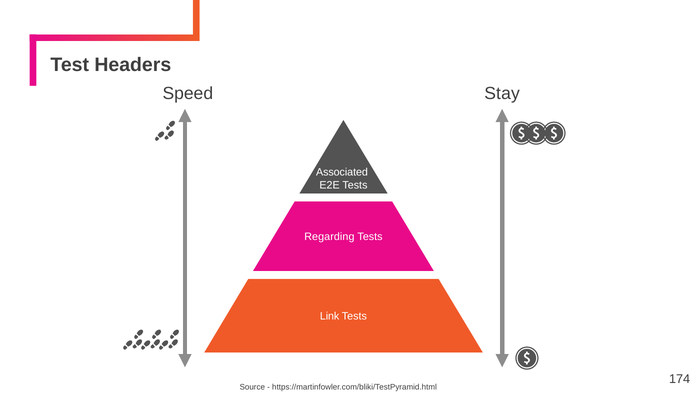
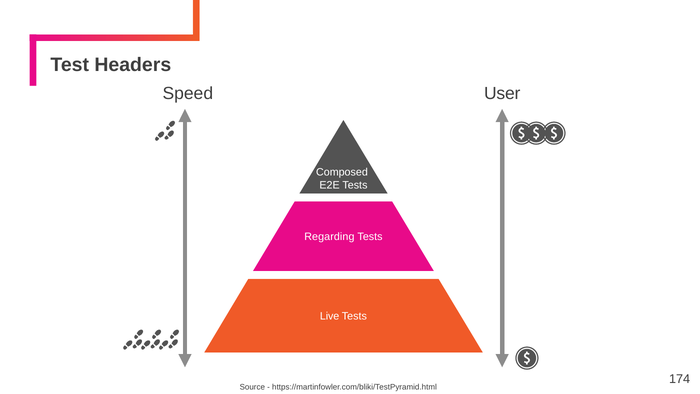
Stay: Stay -> User (502, 94)
Associated: Associated -> Composed (342, 172)
Link: Link -> Live (330, 316)
